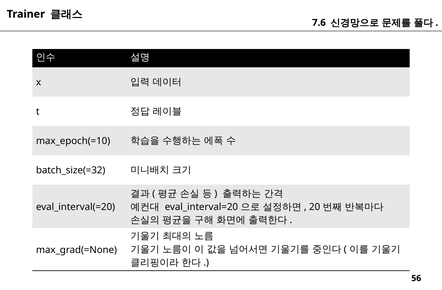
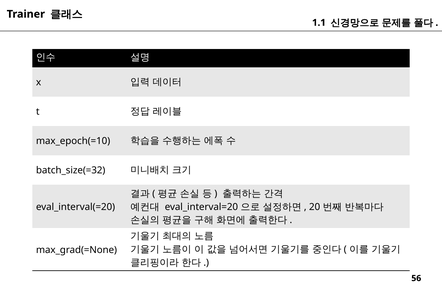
7.6: 7.6 -> 1.1 (319, 23)
